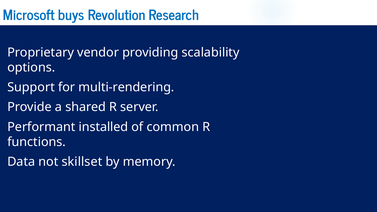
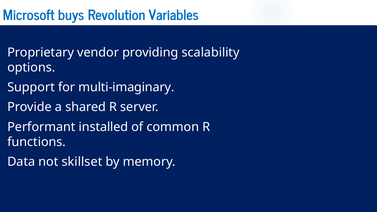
Research: Research -> Variables (174, 15)
multi-rendering: multi-rendering -> multi-imaginary (126, 87)
